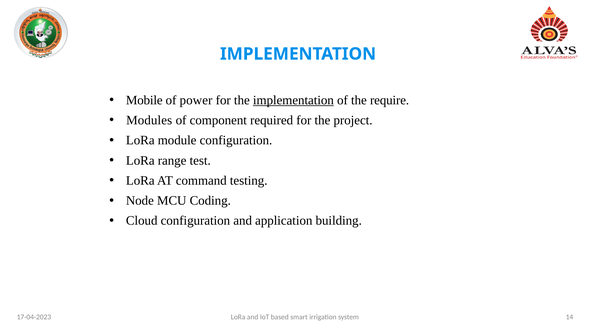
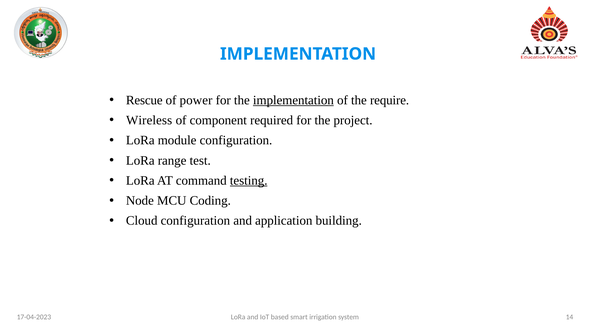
Mobile: Mobile -> Rescue (144, 100)
Modules: Modules -> Wireless (149, 120)
testing underline: none -> present (249, 180)
